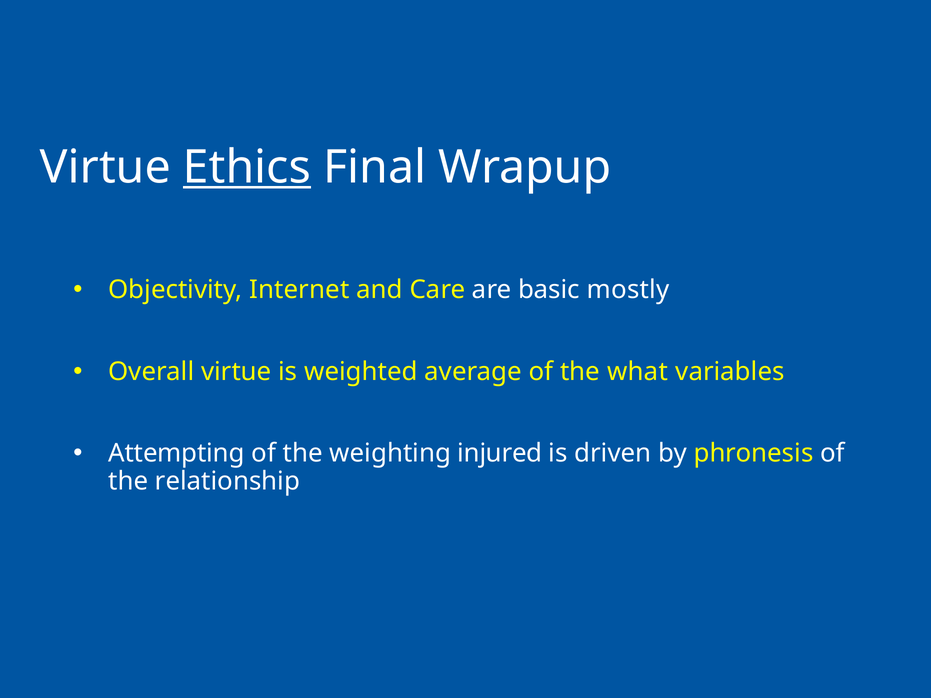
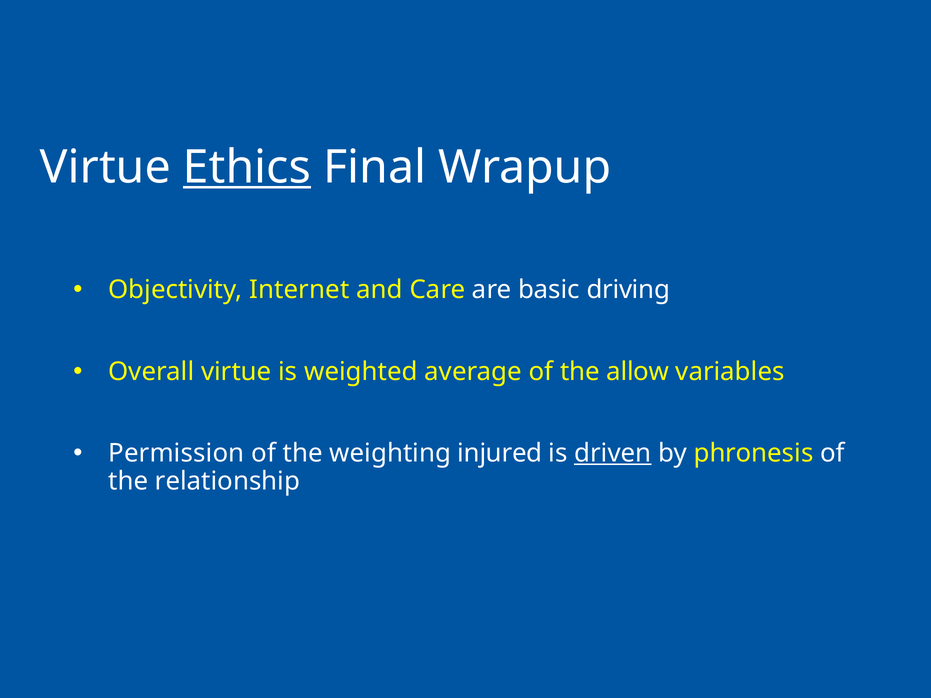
mostly: mostly -> driving (628, 290)
what: what -> allow (638, 372)
Attempting: Attempting -> Permission (176, 453)
driven underline: none -> present (613, 453)
